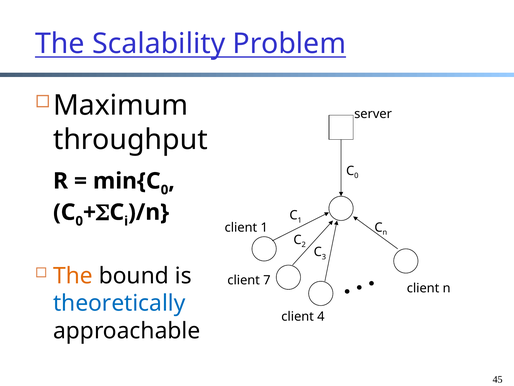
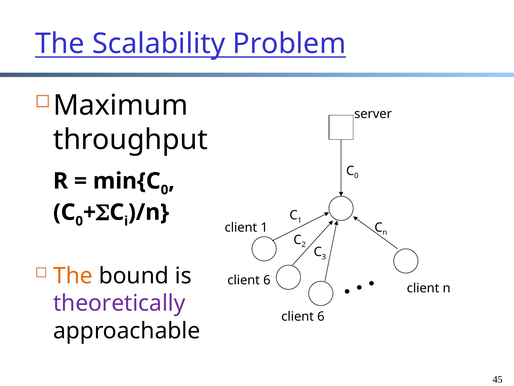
7: 7 -> 6 (267, 280)
theoretically colour: blue -> purple (119, 303)
4: 4 -> 6 (321, 316)
